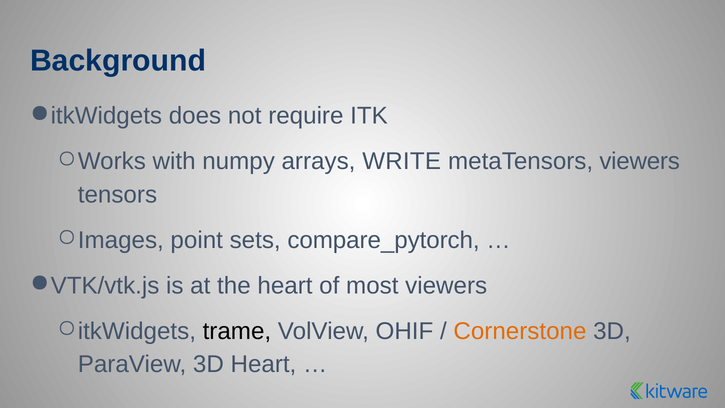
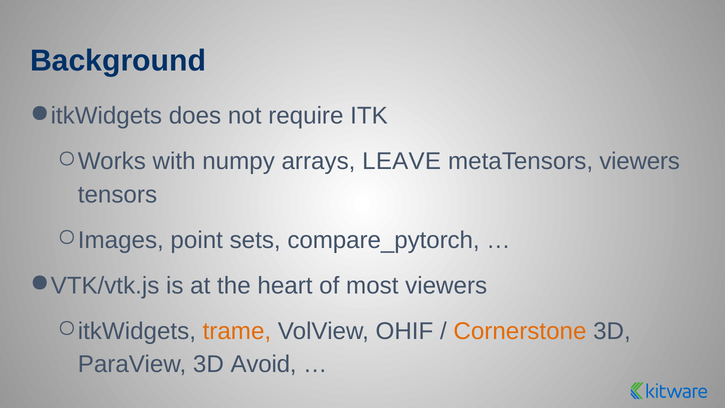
WRITE: WRITE -> LEAVE (402, 161)
trame colour: black -> orange (237, 331)
3D Heart: Heart -> Avoid (264, 364)
